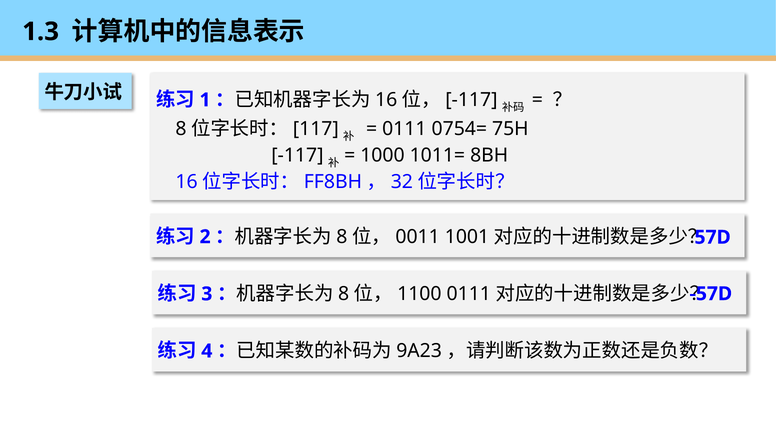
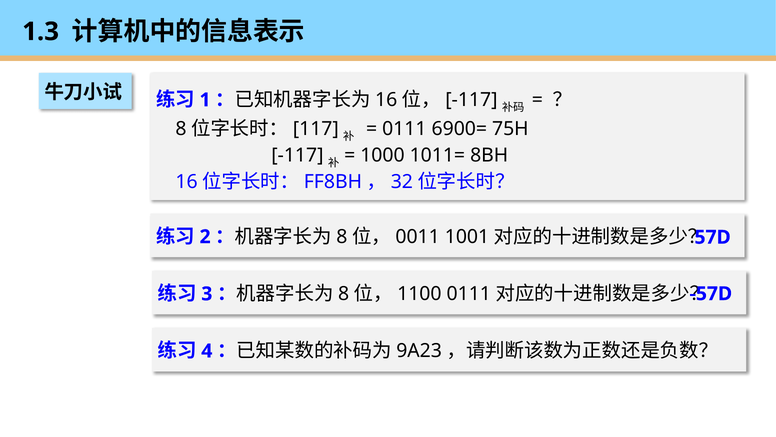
0754=: 0754= -> 6900= (459, 129)
